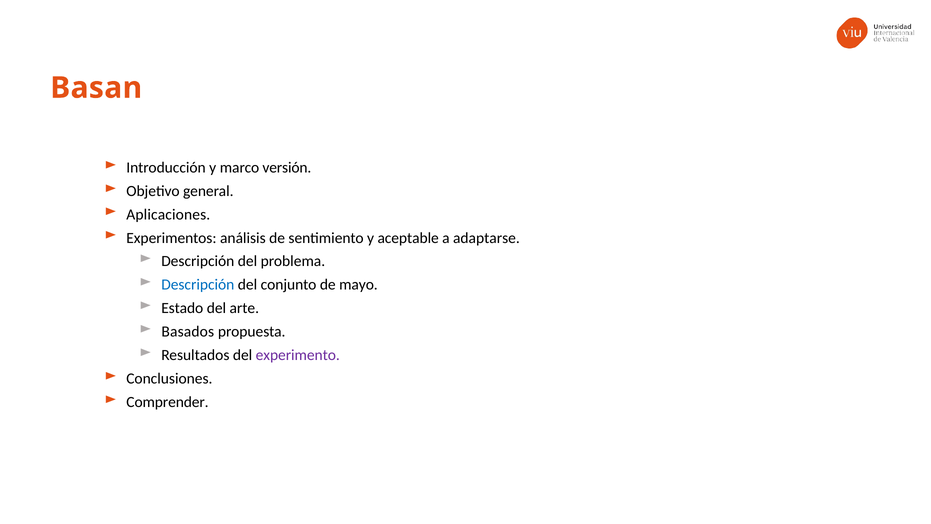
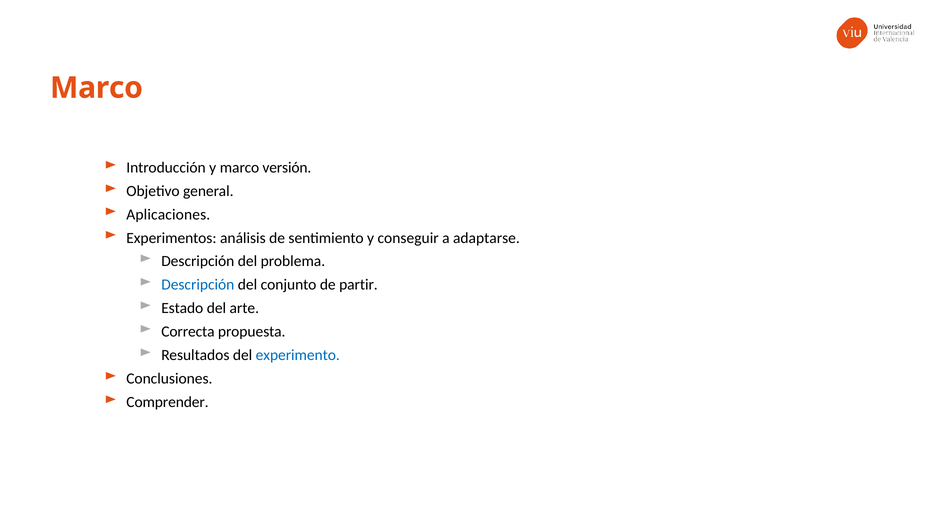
Basan: Basan -> Marco (96, 88)
aceptable: aceptable -> conseguir (408, 238)
mayo: mayo -> partir (358, 285)
Basados: Basados -> Correcta (188, 332)
experimento colour: purple -> blue (298, 355)
